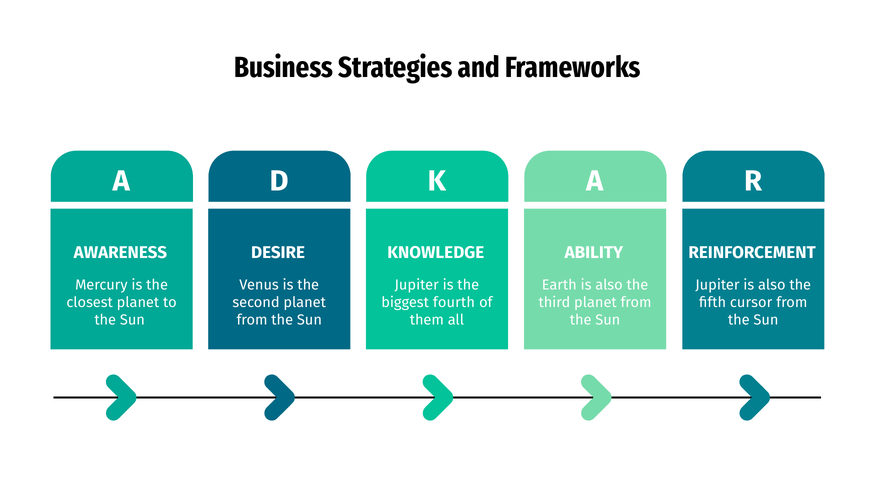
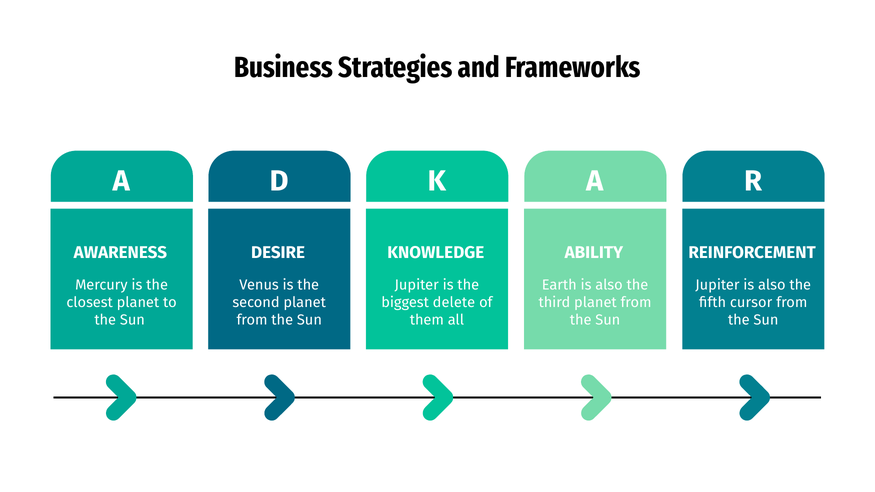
fourth: fourth -> delete (454, 302)
